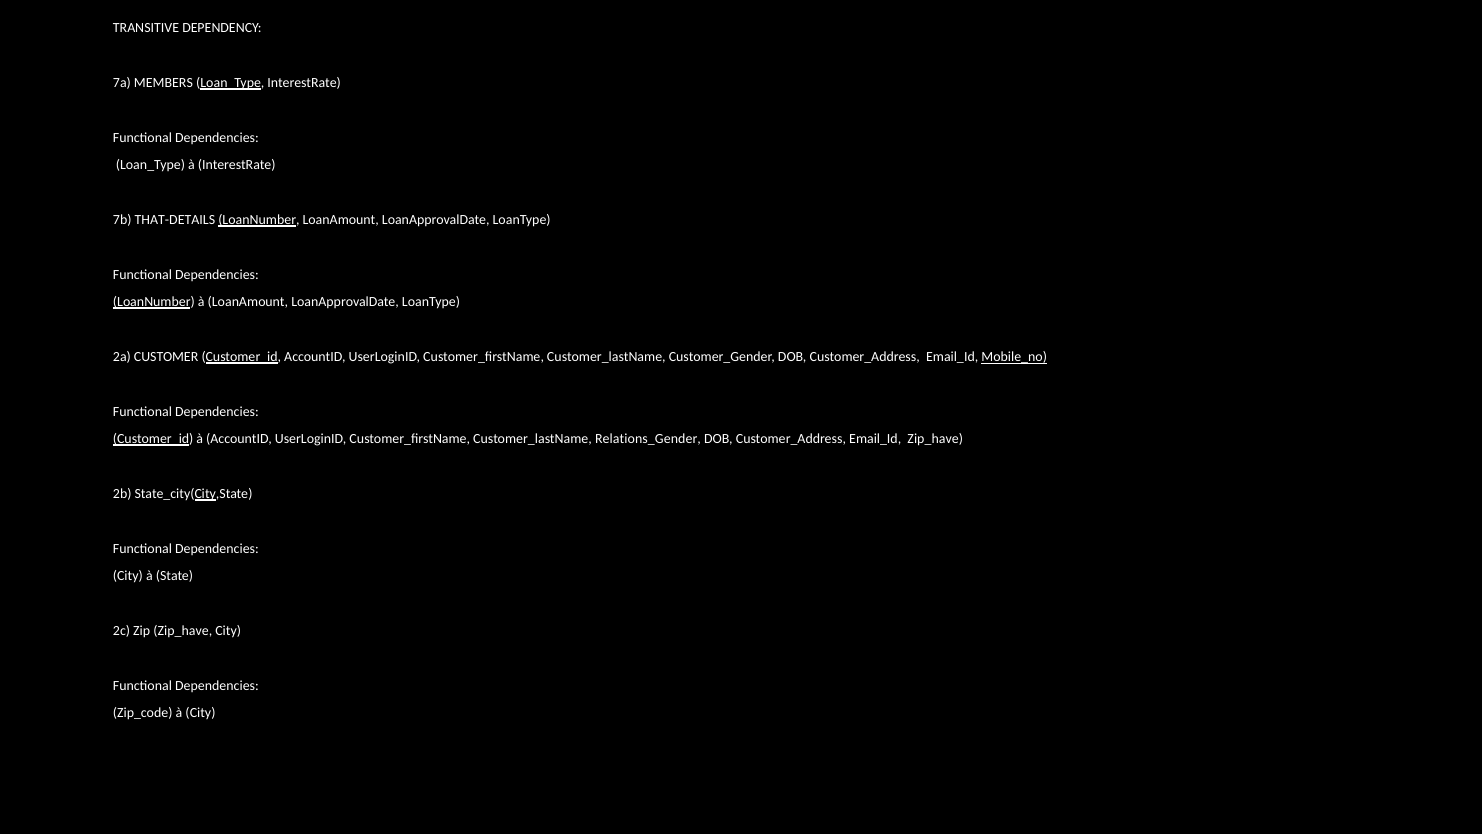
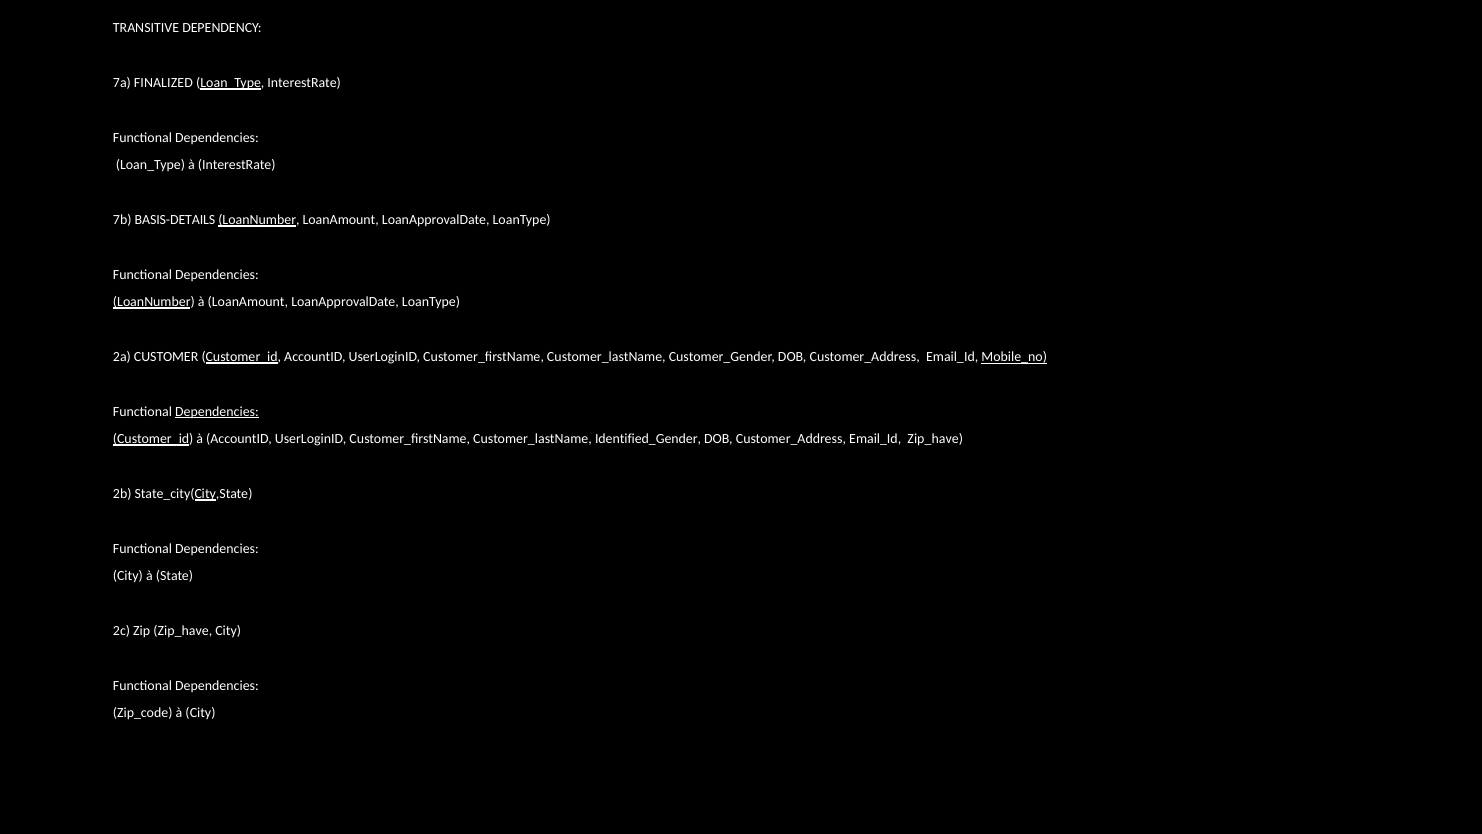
MEMBERS: MEMBERS -> FINALIZED (163, 83)
THAT-DETAILS: THAT-DETAILS -> BASIS-DETAILS (175, 220)
Dependencies underline: none -> present (217, 412)
Relations_Gender: Relations_Gender -> Identified_Gender (648, 439)
